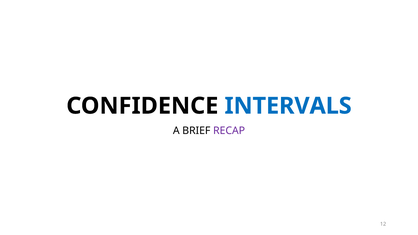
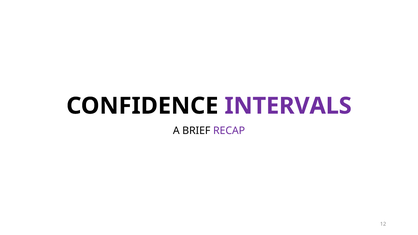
INTERVALS colour: blue -> purple (288, 106)
